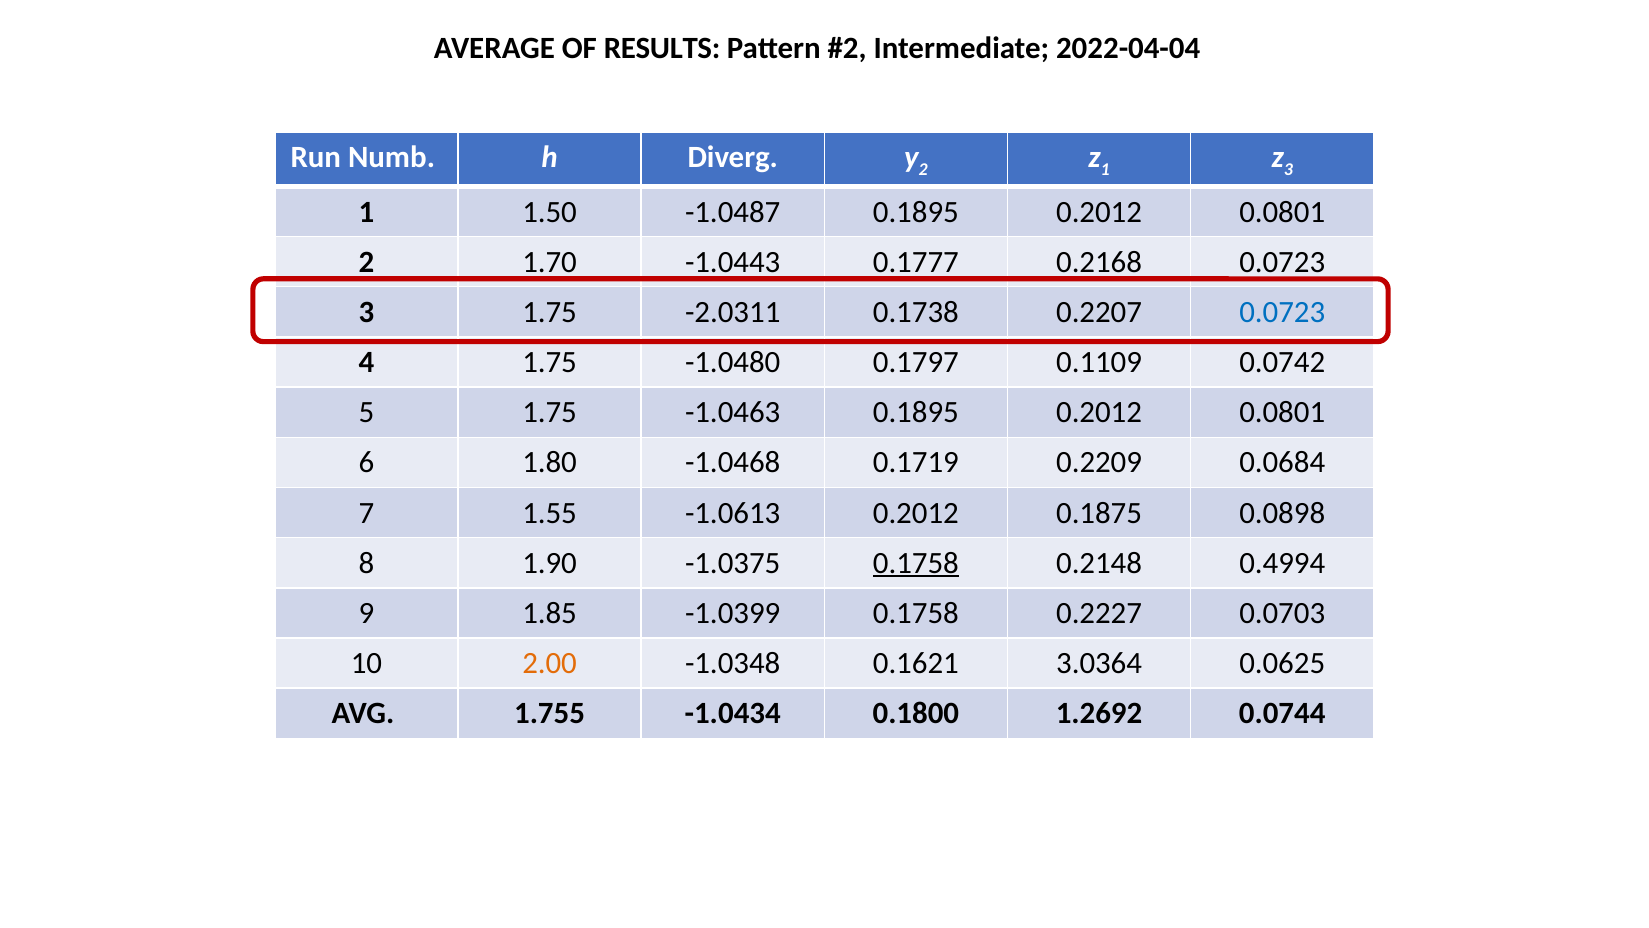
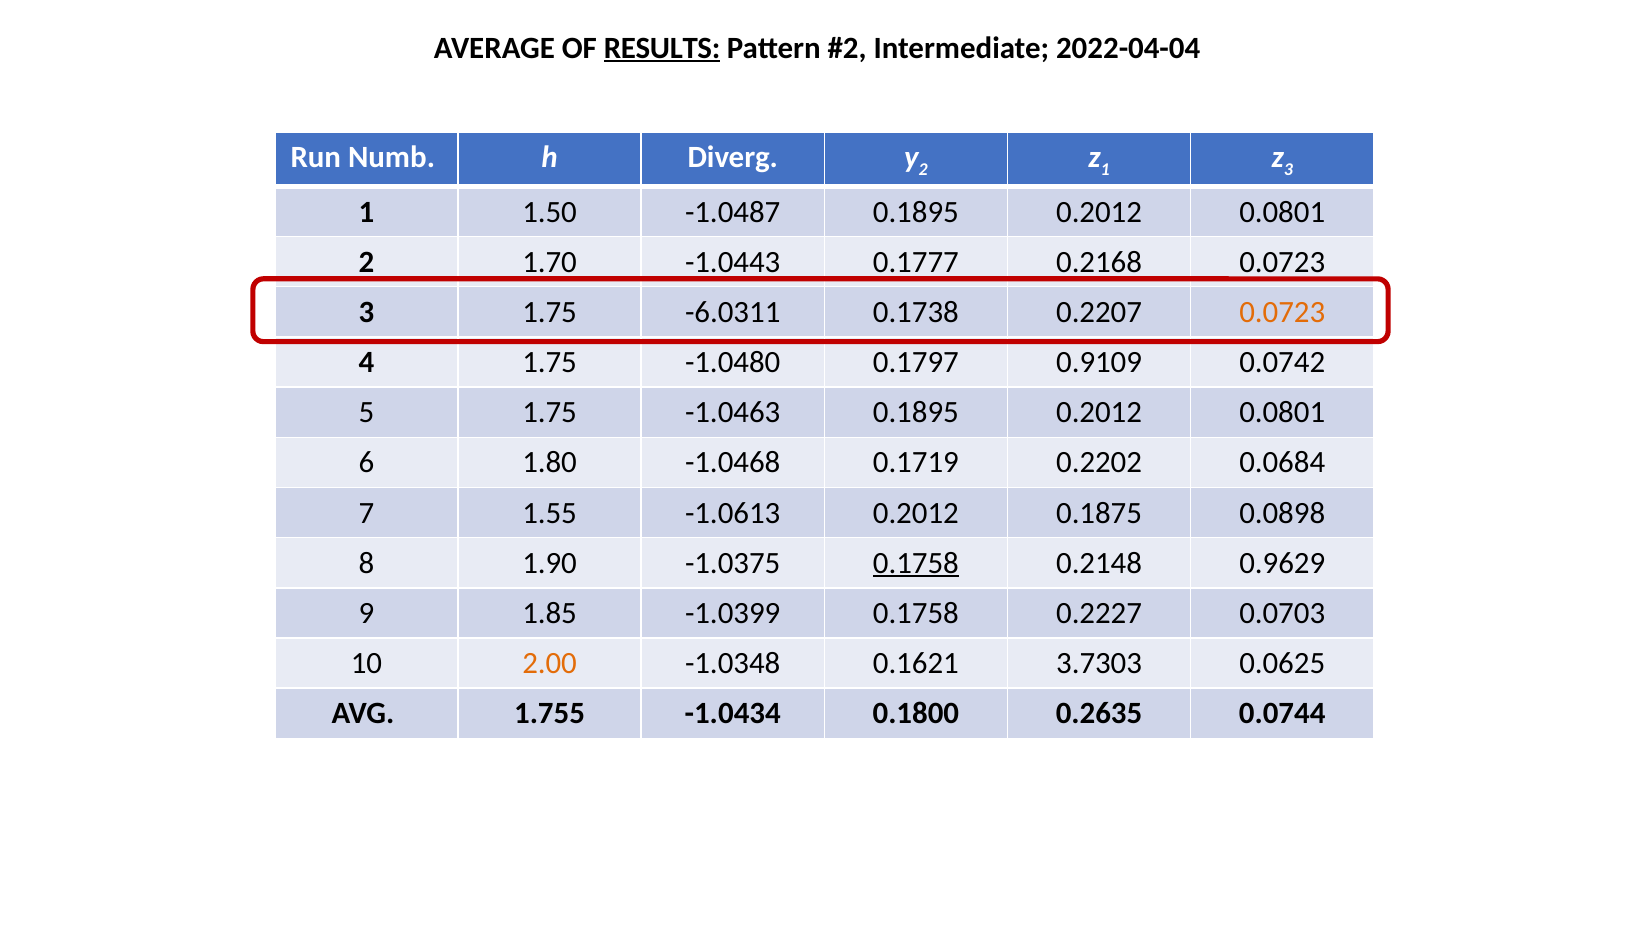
RESULTS underline: none -> present (662, 48)
-2.0311: -2.0311 -> -6.0311 (733, 312)
0.0723 colour: blue -> orange (1282, 312)
0.1109: 0.1109 -> 0.9109 (1099, 362)
0.2209: 0.2209 -> 0.2202 (1099, 462)
0.4994: 0.4994 -> 0.9629 (1282, 563)
3.0364: 3.0364 -> 3.7303 (1099, 663)
1.2692: 1.2692 -> 0.2635 (1099, 713)
